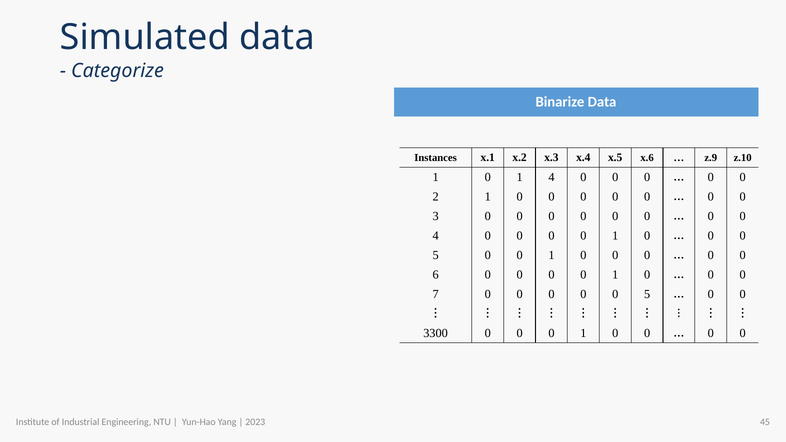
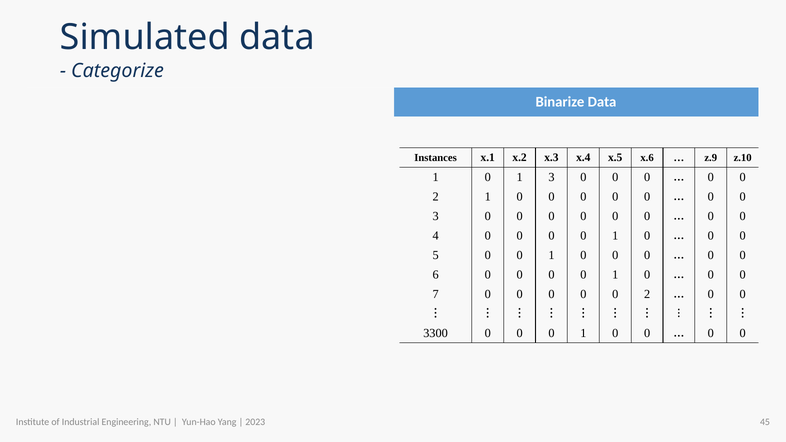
1 4: 4 -> 3 (551, 177)
0 0 0 5: 5 -> 2 (647, 294)
